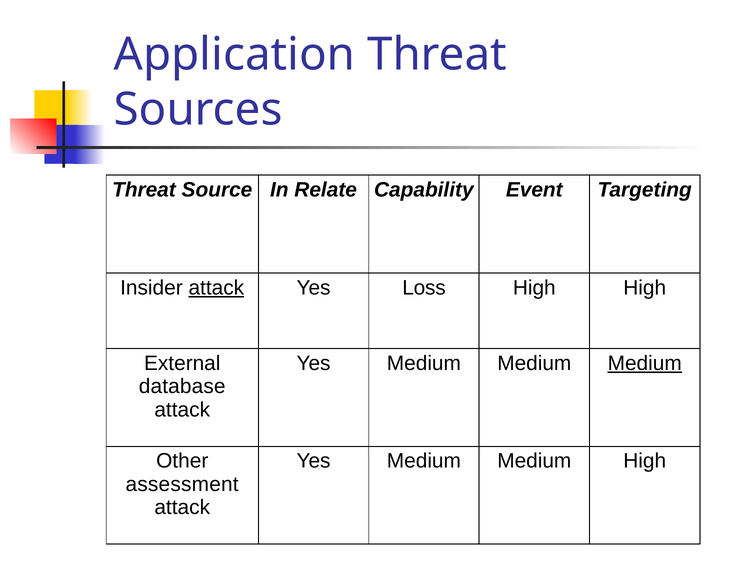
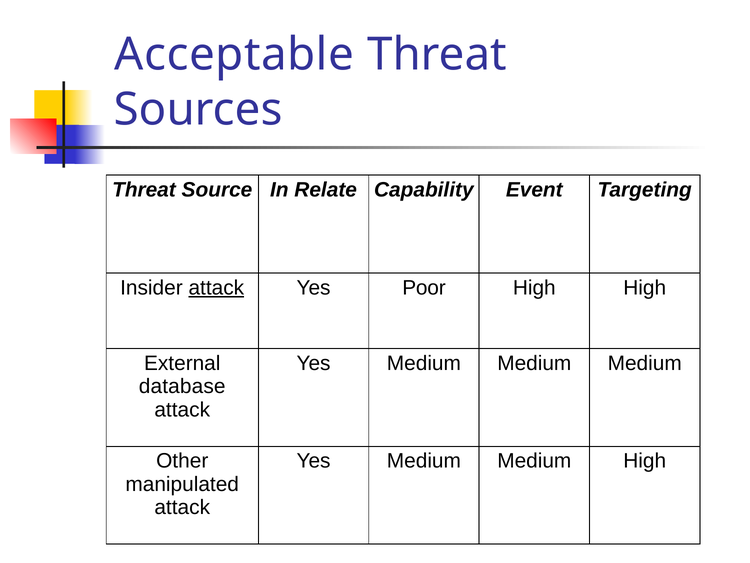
Application: Application -> Acceptable (234, 54)
Loss: Loss -> Poor (424, 288)
Medium underline: present -> none (645, 363)
assessment: assessment -> manipulated (182, 484)
